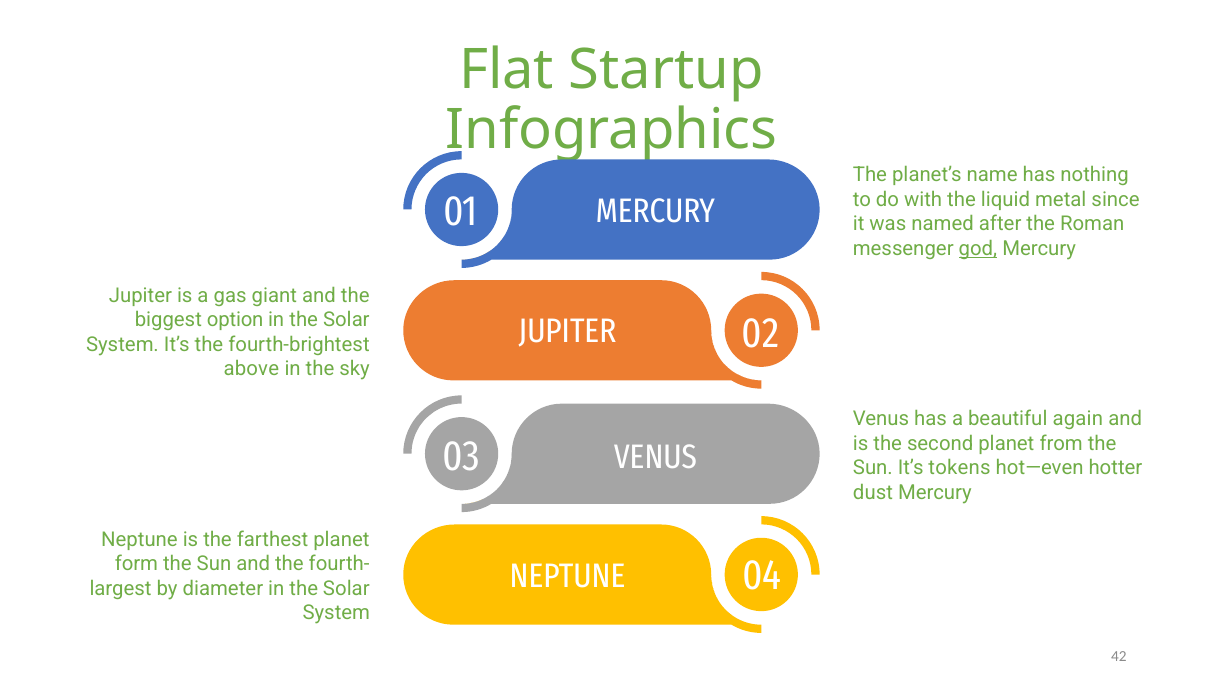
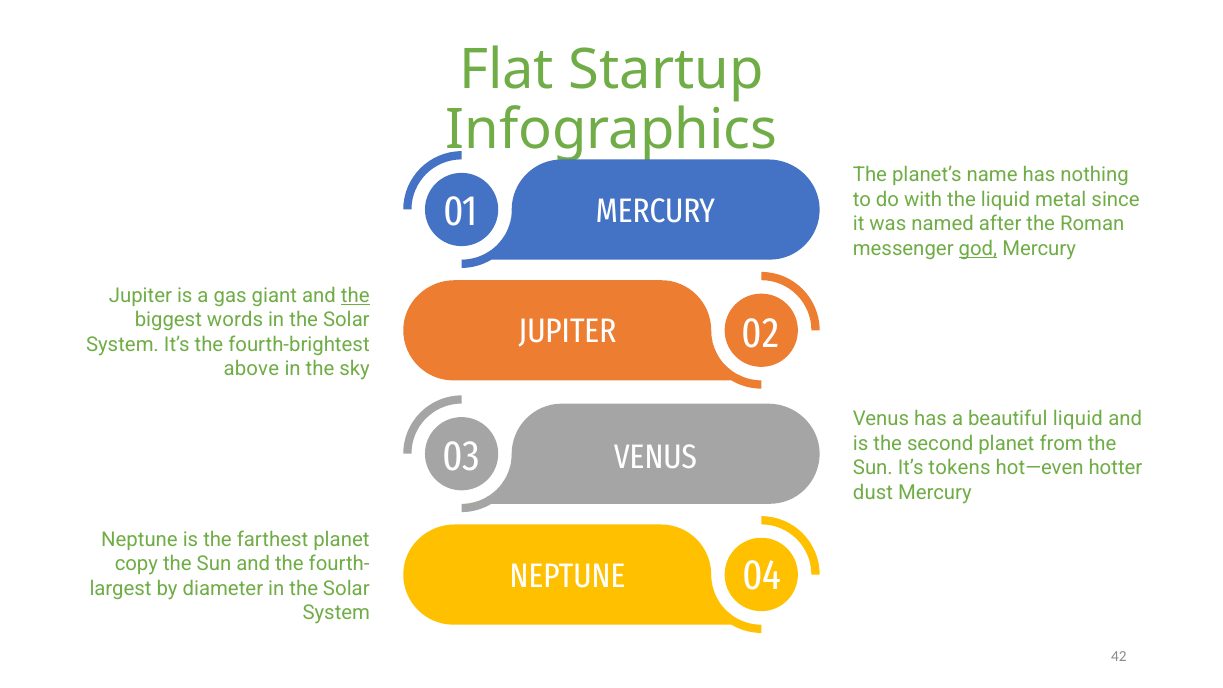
the underline: none -> present (355, 296)
option: option -> words (235, 320)
beautiful again: again -> liquid (1078, 419)
form: form -> copy (136, 564)
